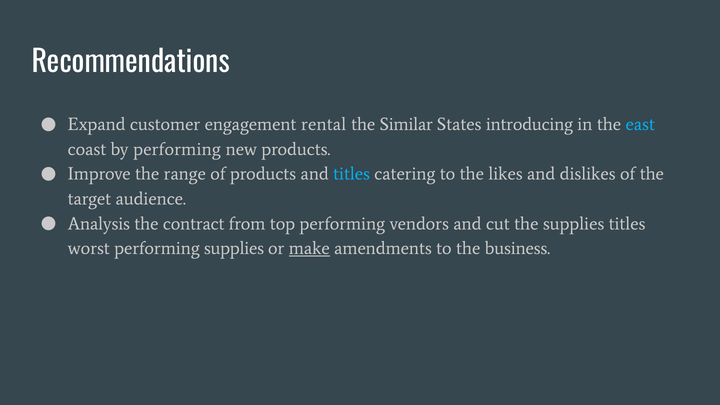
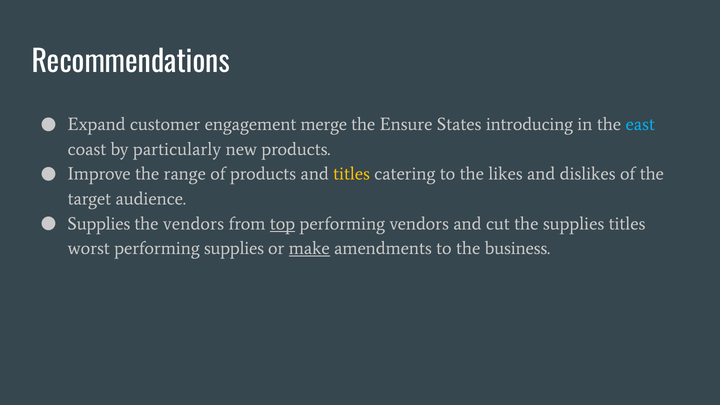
rental: rental -> merge (324, 124)
Similar: Similar -> Ensure (406, 124)
by performing: performing -> particularly (177, 149)
titles colour: light blue -> yellow (352, 174)
Analysis: Analysis -> Supplies (99, 224)
the contract: contract -> vendors (194, 224)
top underline: none -> present (282, 224)
